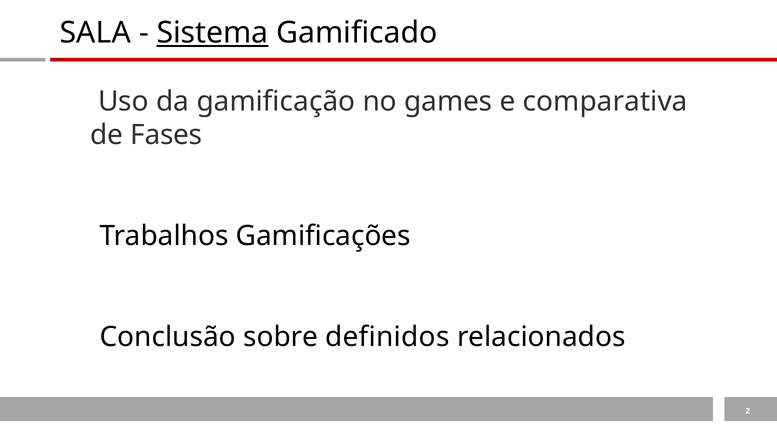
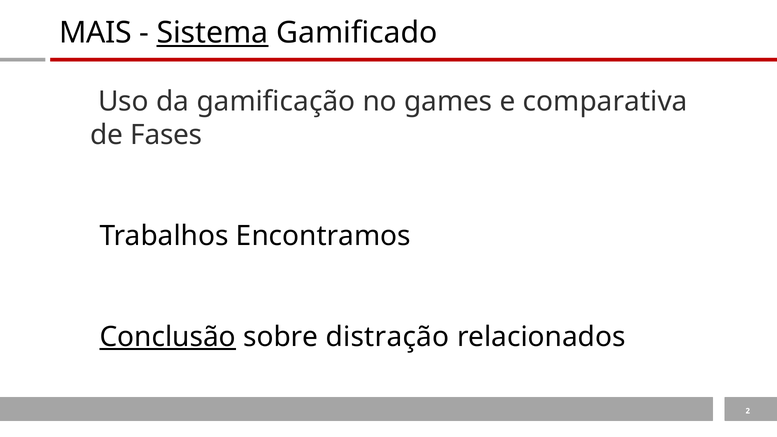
SALA: SALA -> MAIS (96, 33)
Gamificações: Gamificações -> Encontramos (323, 236)
Conclusão underline: none -> present (168, 337)
definidos: definidos -> distração (387, 337)
